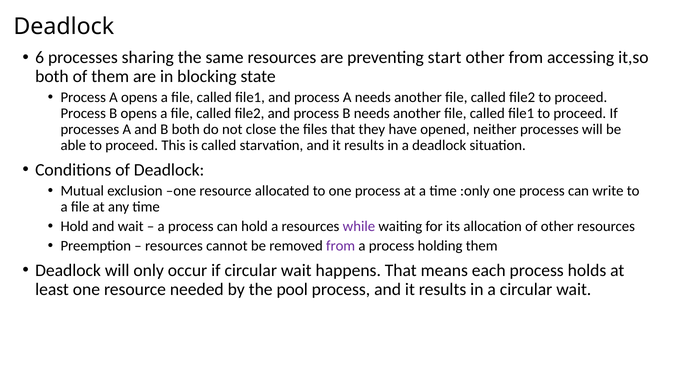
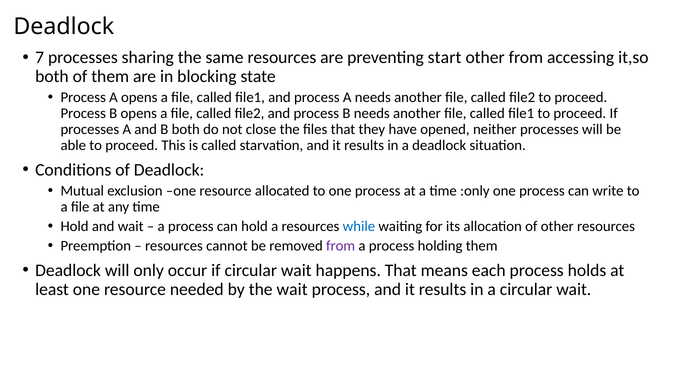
6: 6 -> 7 (40, 57)
while colour: purple -> blue (359, 226)
the pool: pool -> wait (292, 289)
